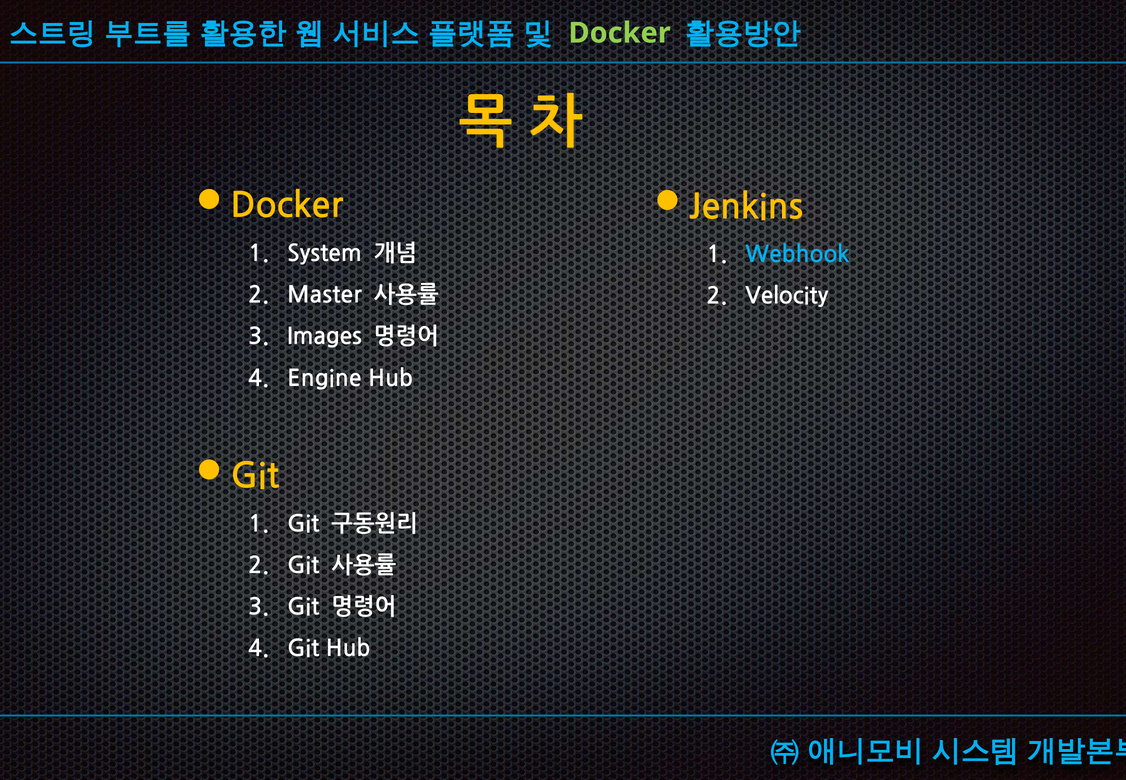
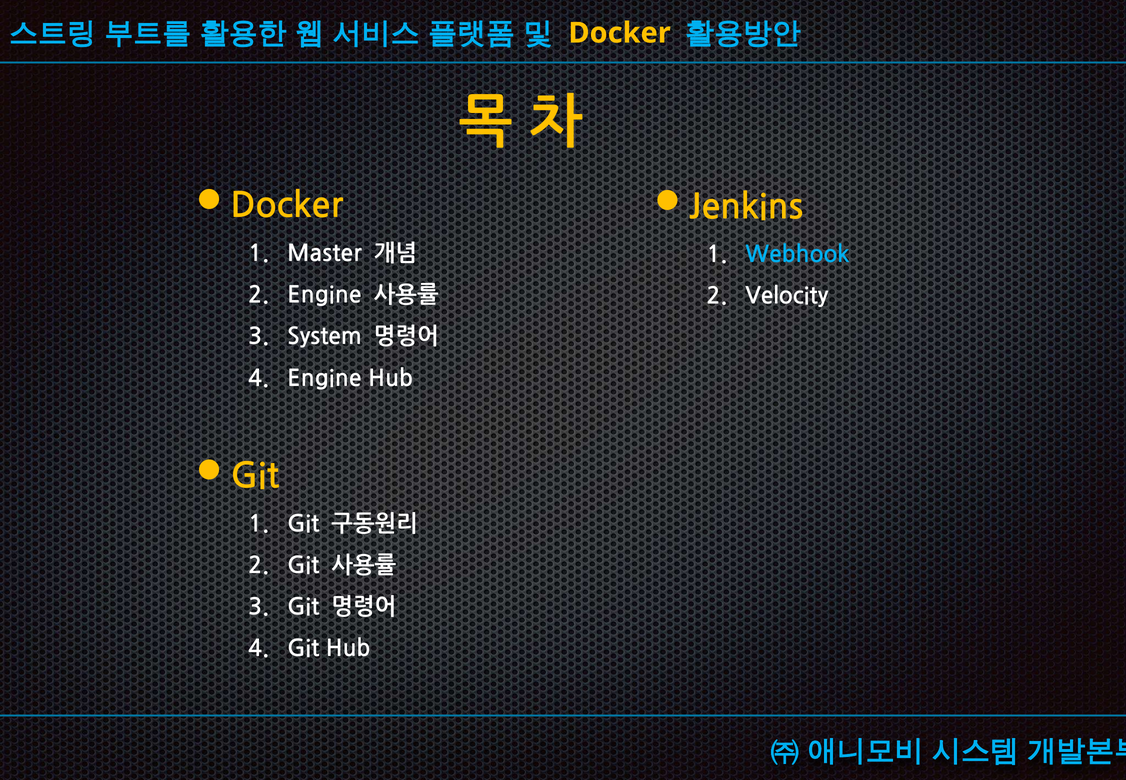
Docker colour: light green -> yellow (620, 33)
System: System -> Master (324, 254)
Master: Master -> Engine (324, 295)
Images: Images -> System (324, 337)
